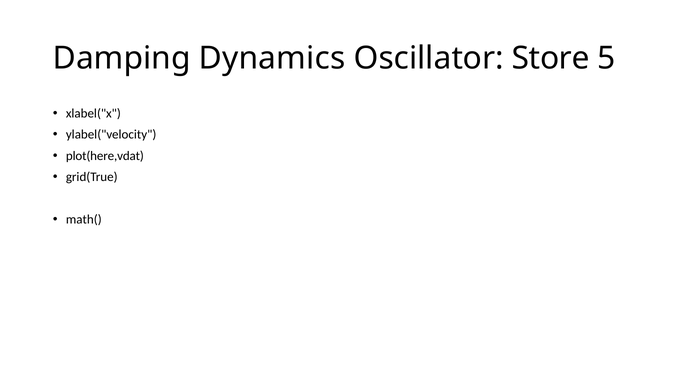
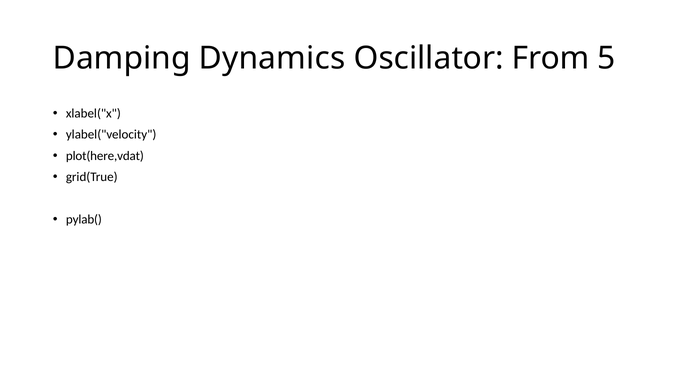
Store: Store -> From (551, 58)
math(: math( -> pylab( (84, 220)
